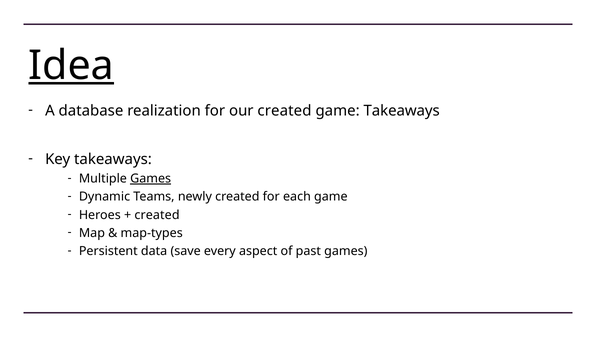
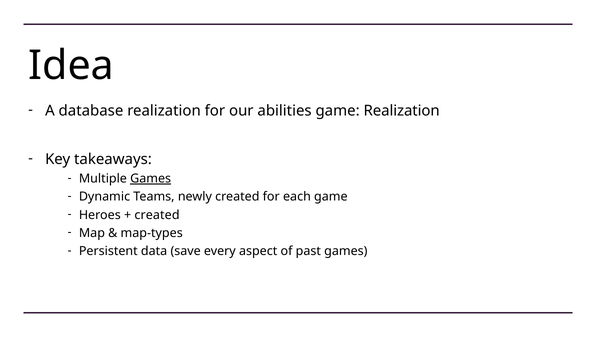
Idea underline: present -> none (71, 66)
our created: created -> abilities (285, 111)
game Takeaways: Takeaways -> Realization (402, 111)
